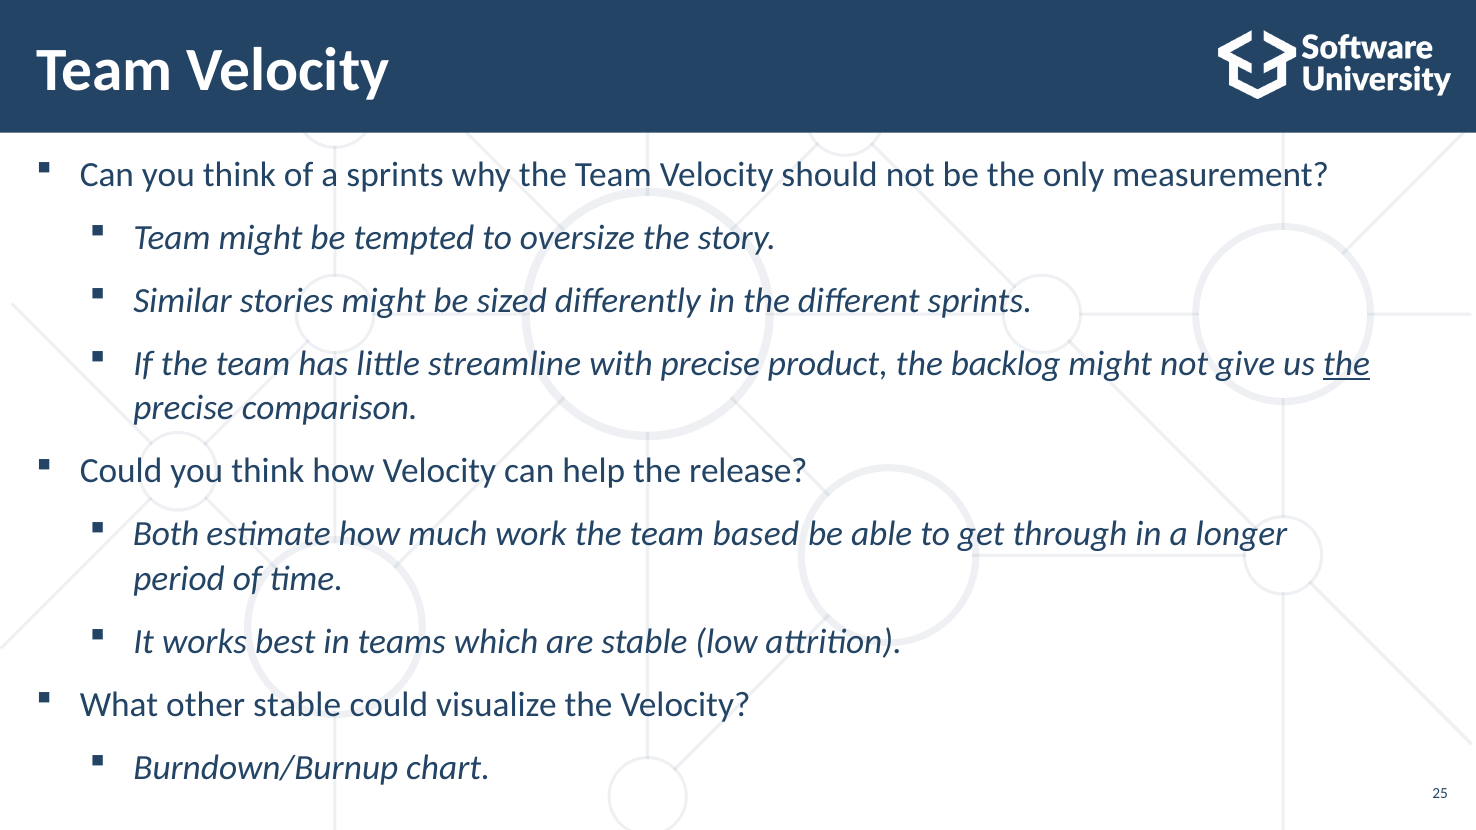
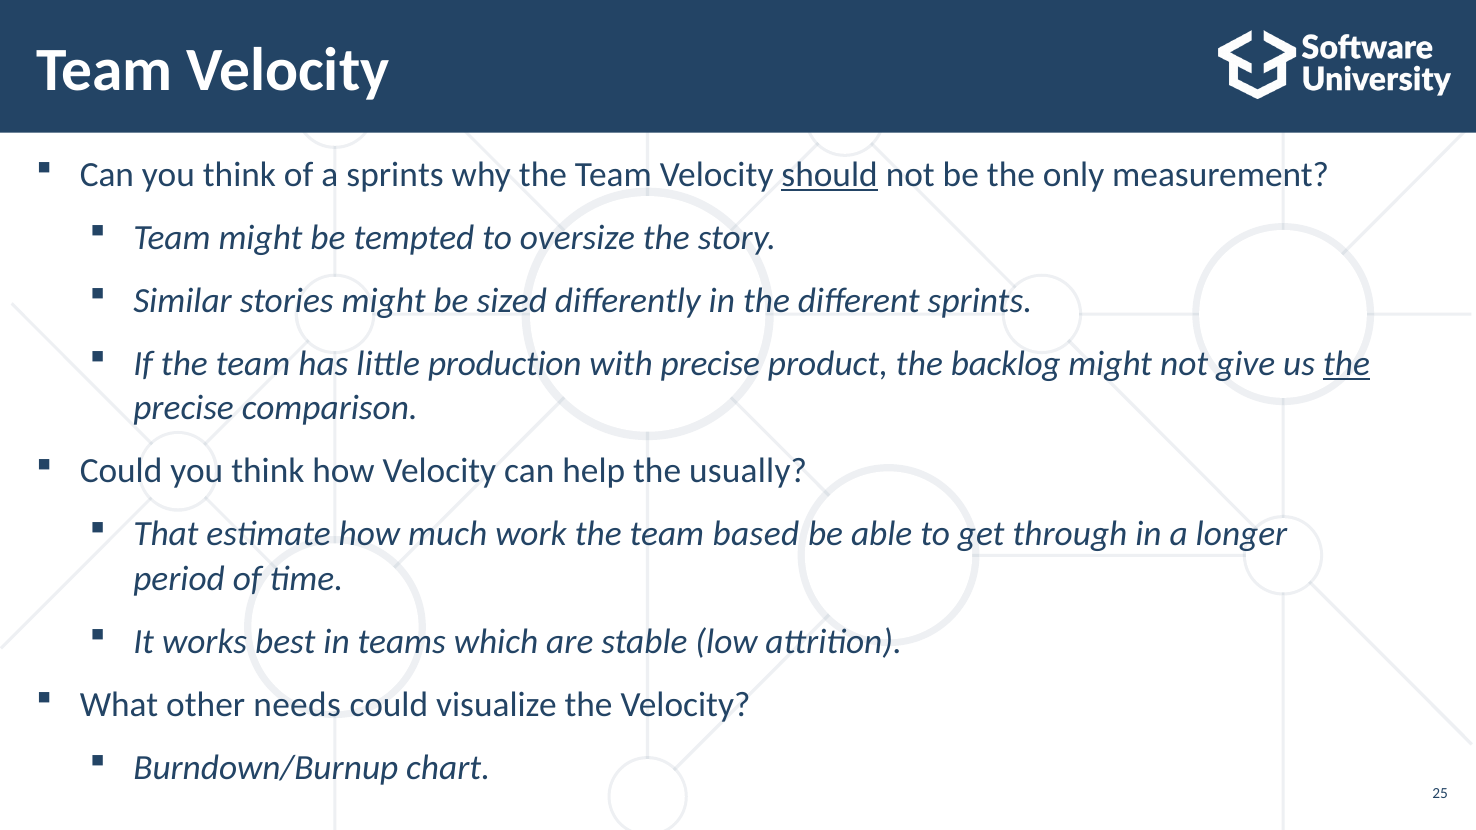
should underline: none -> present (830, 175)
streamline: streamline -> production (505, 364)
release: release -> usually (748, 471)
Both: Both -> That (166, 534)
other stable: stable -> needs (297, 705)
